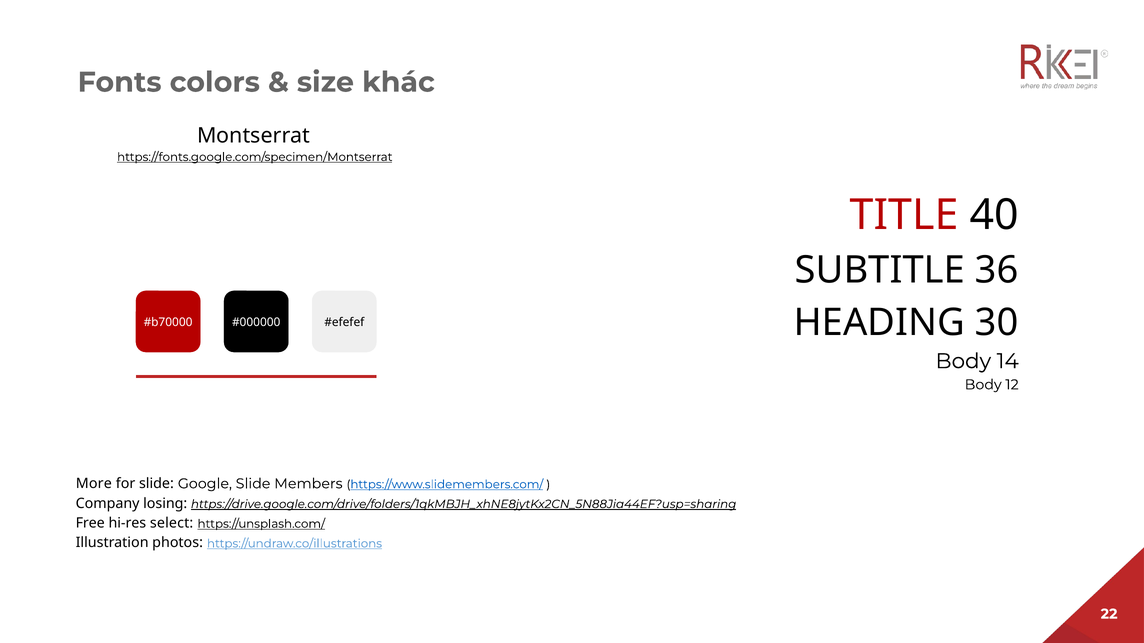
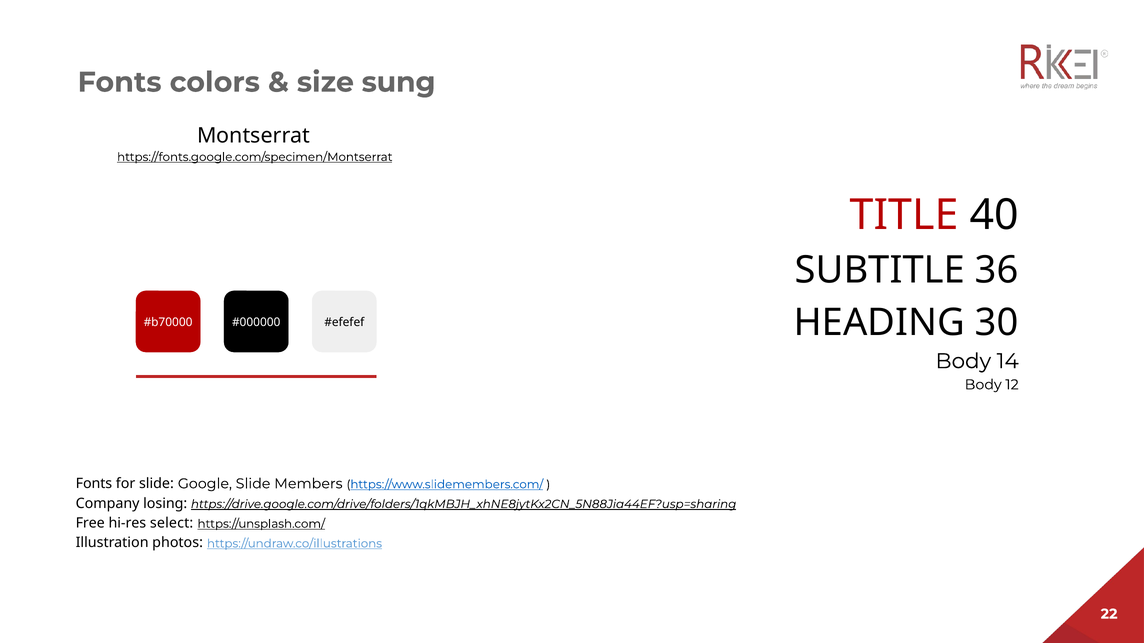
khác: khác -> sung (399, 82)
More: More -> Fonts (94, 484)
